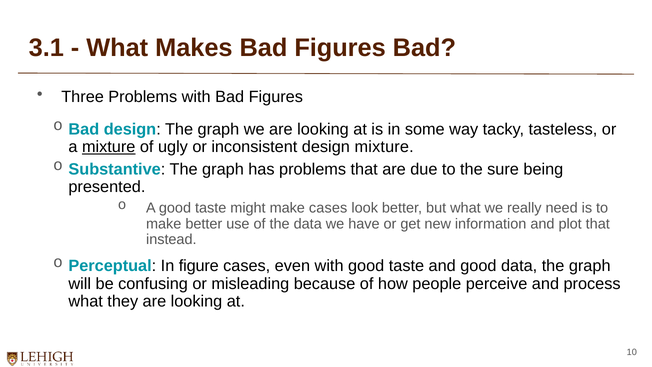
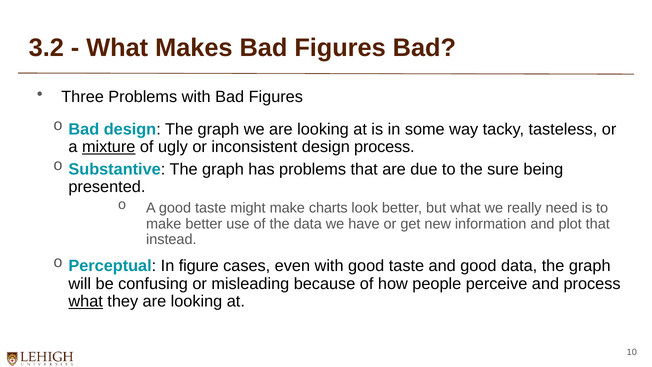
3.1: 3.1 -> 3.2 (46, 48)
design mixture: mixture -> process (384, 147)
make cases: cases -> charts (328, 208)
what underline: none -> present (86, 301)
